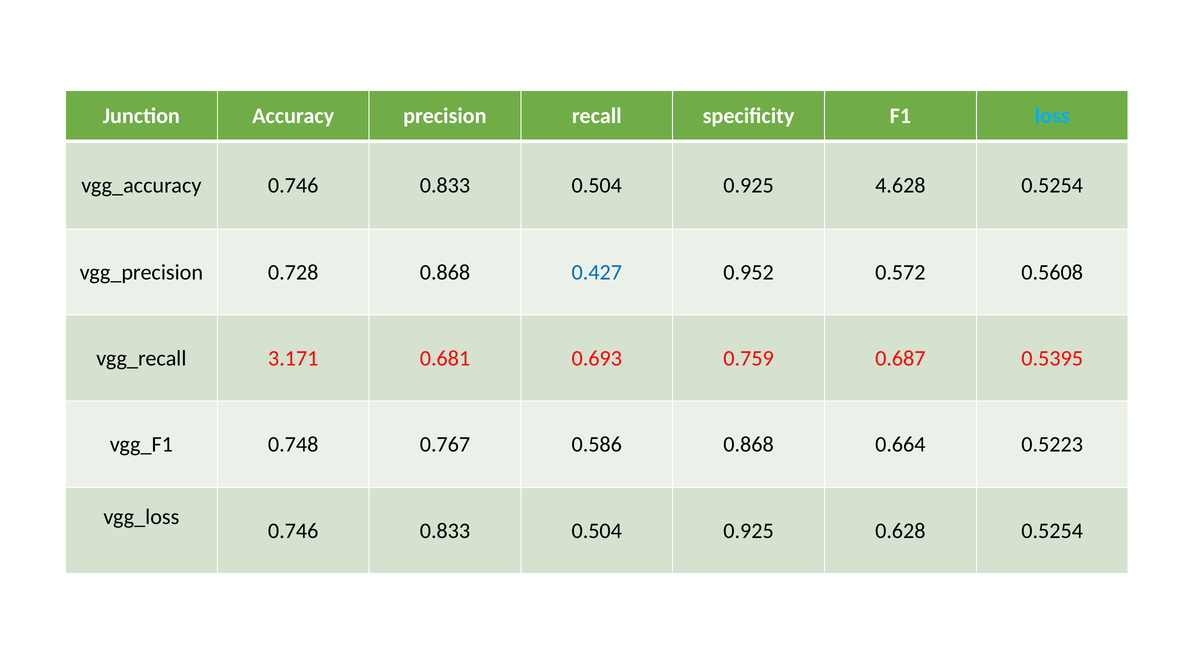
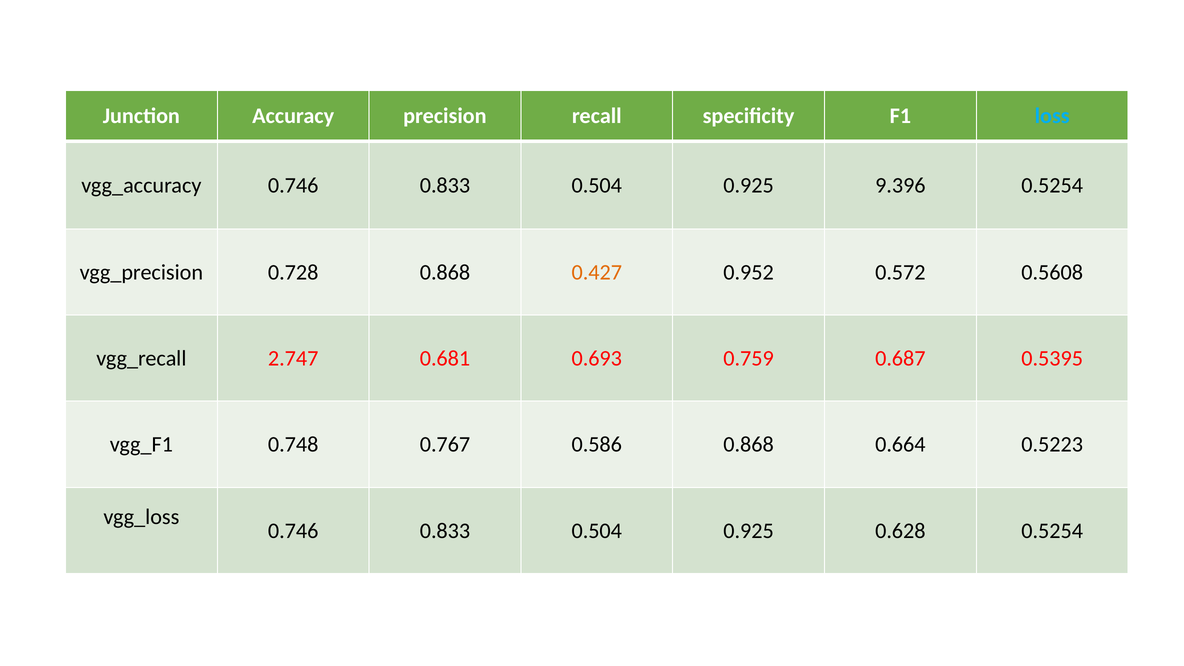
4.628: 4.628 -> 9.396 (900, 185)
0.427 colour: blue -> orange (597, 272)
3.171: 3.171 -> 2.747 (293, 358)
